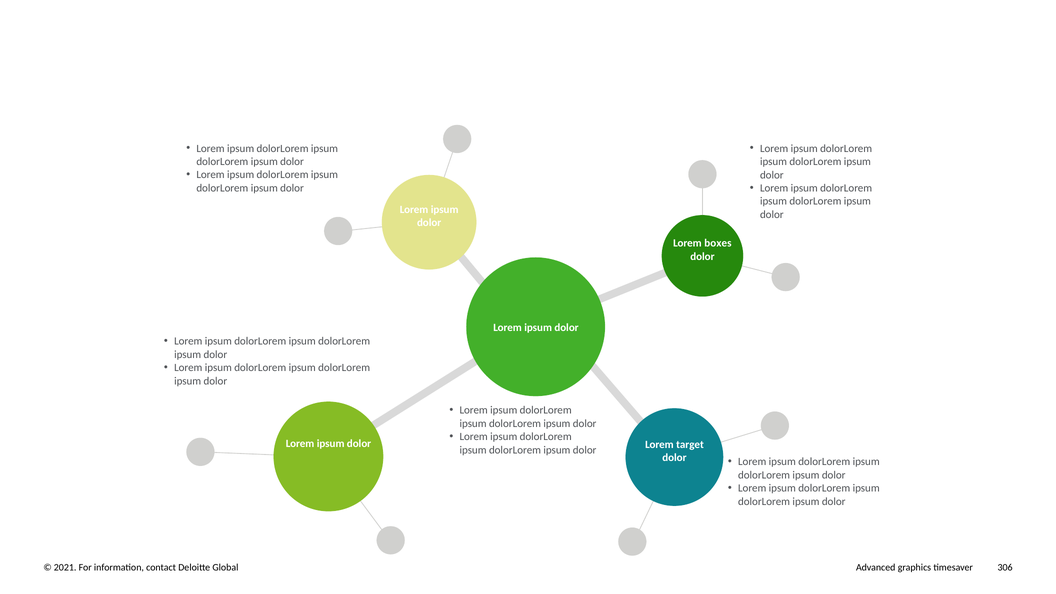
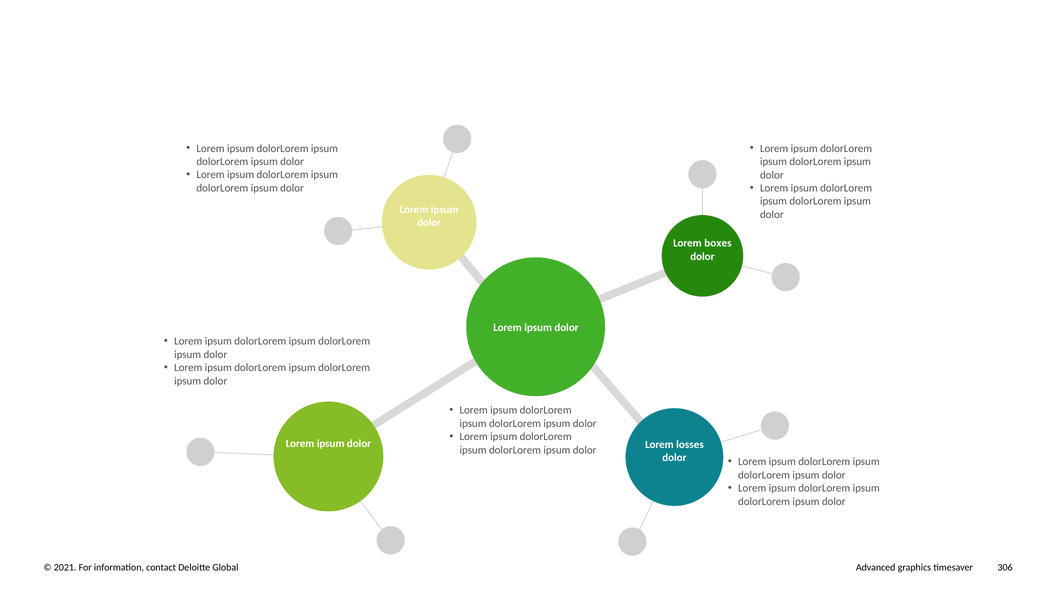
target: target -> losses (690, 444)
